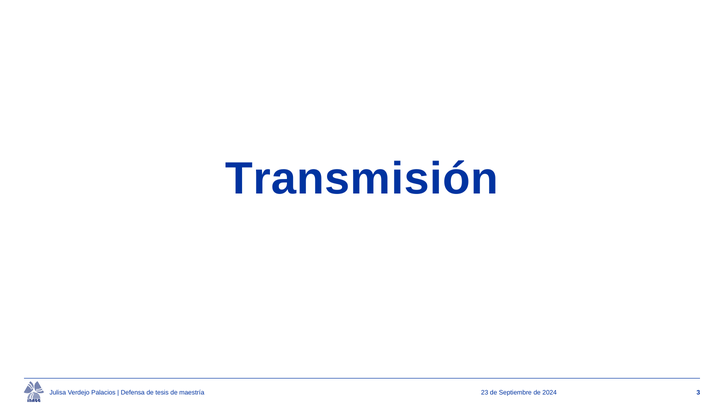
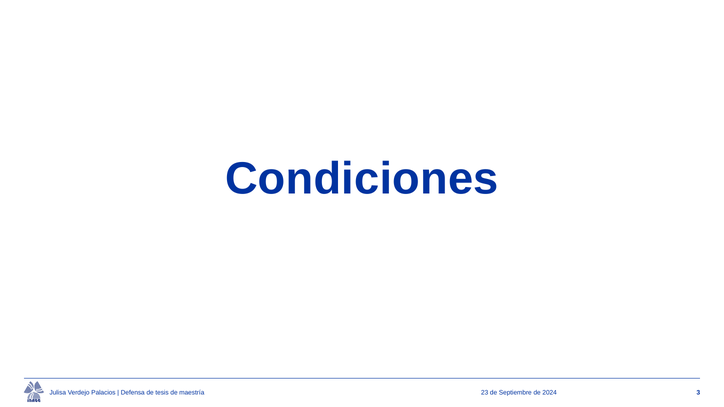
Transmisión: Transmisión -> Condiciones (362, 179)
